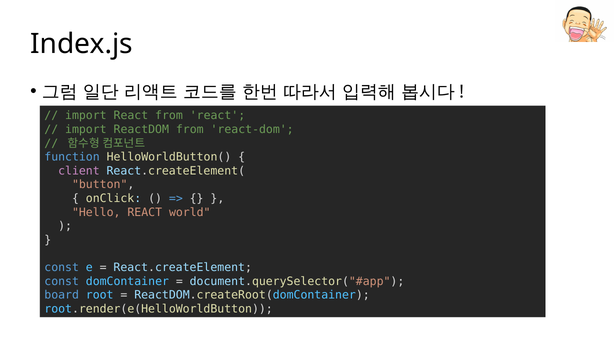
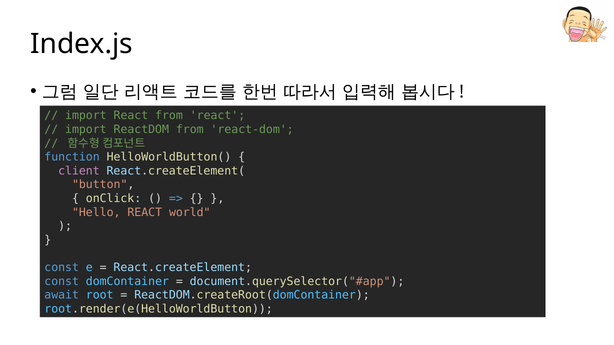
board: board -> await (62, 295)
